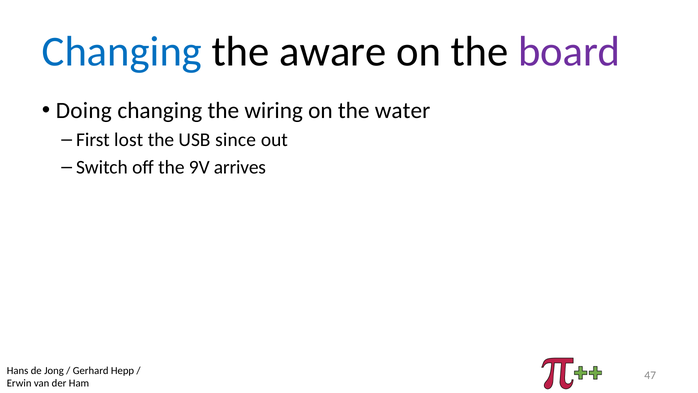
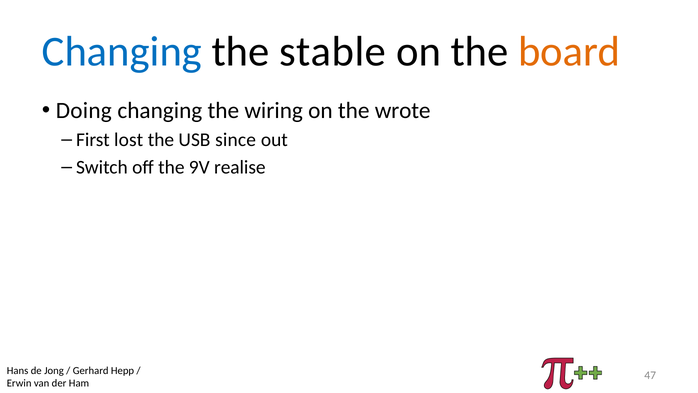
aware: aware -> stable (333, 51)
board colour: purple -> orange (569, 51)
water: water -> wrote (403, 111)
arrives: arrives -> realise (240, 167)
